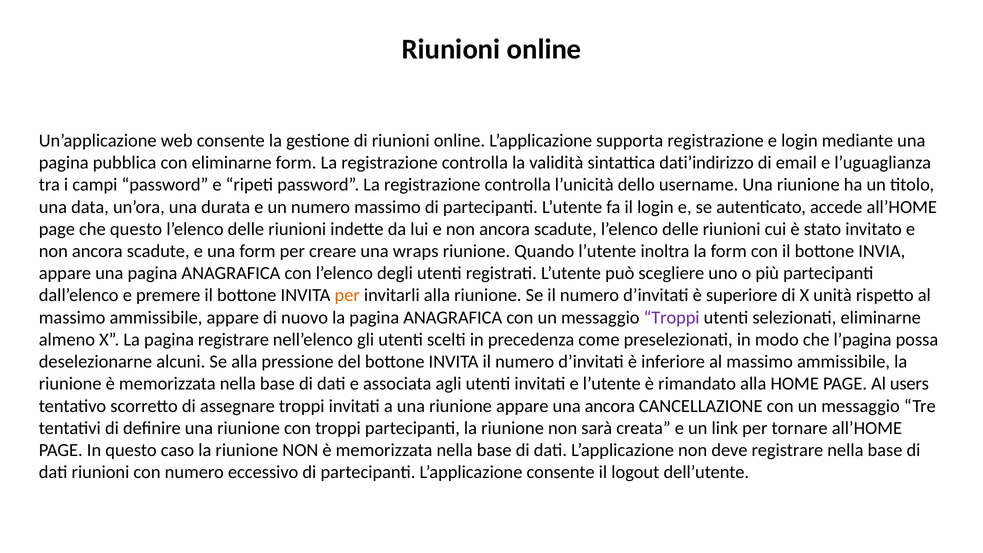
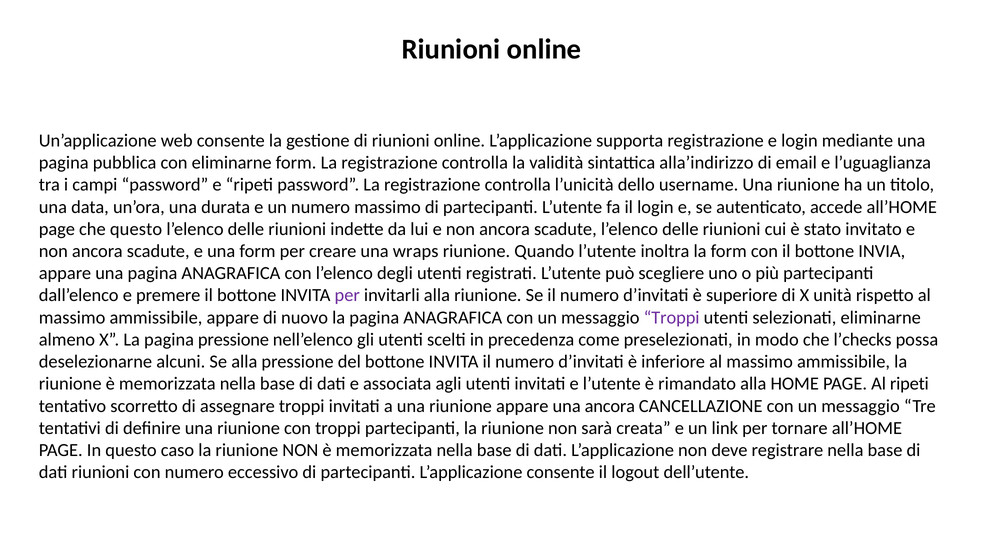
dati’indirizzo: dati’indirizzo -> alla’indirizzo (706, 163)
per colour: orange -> purple (347, 295)
pagina registrare: registrare -> pressione (233, 340)
l’pagina: l’pagina -> l’checks (863, 340)
Al users: users -> ripeti (909, 384)
